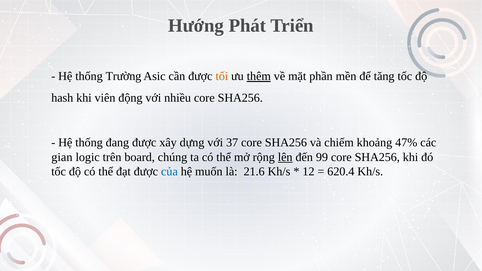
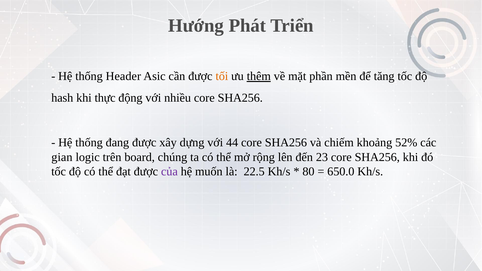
Trường: Trường -> Header (123, 76)
viên: viên -> thực (105, 98)
37: 37 -> 44 (232, 143)
47%: 47% -> 52% (406, 143)
lên underline: present -> none (285, 157)
99: 99 -> 23 (322, 157)
của colour: blue -> purple (169, 172)
21.6: 21.6 -> 22.5 (254, 172)
12: 12 -> 80 (308, 172)
620.4: 620.4 -> 650.0 (341, 172)
